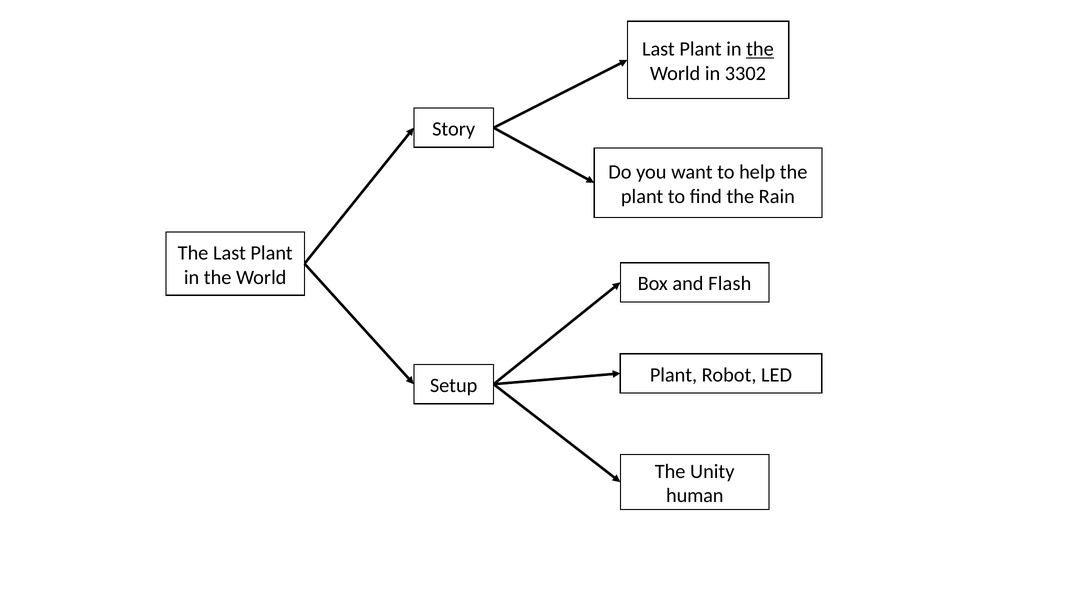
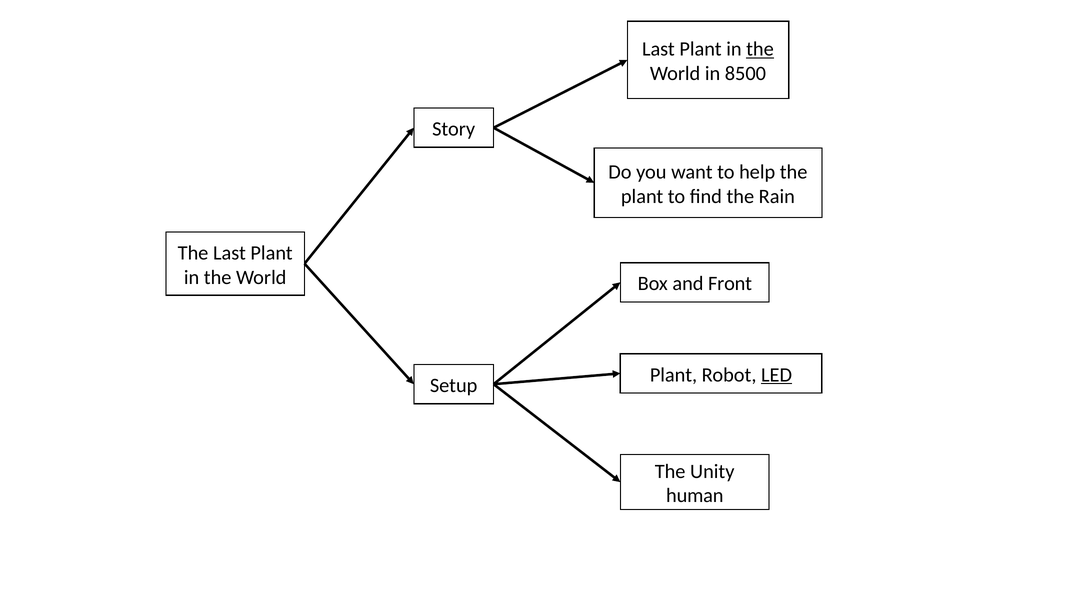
3302: 3302 -> 8500 (745, 74)
Flash: Flash -> Front (730, 284)
LED underline: none -> present (777, 375)
